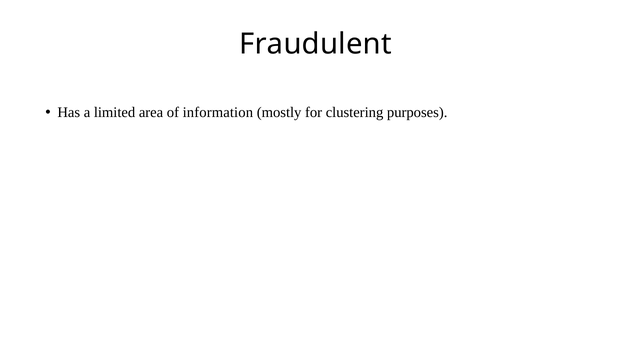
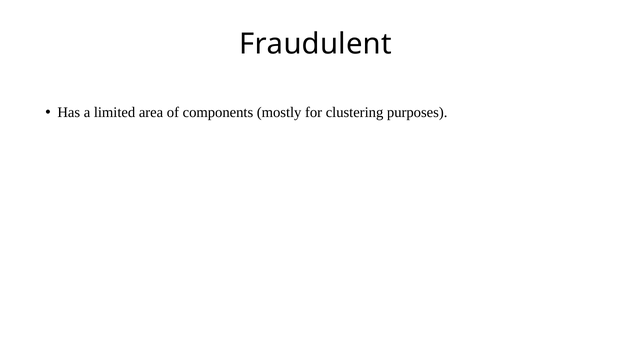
information: information -> components (218, 112)
